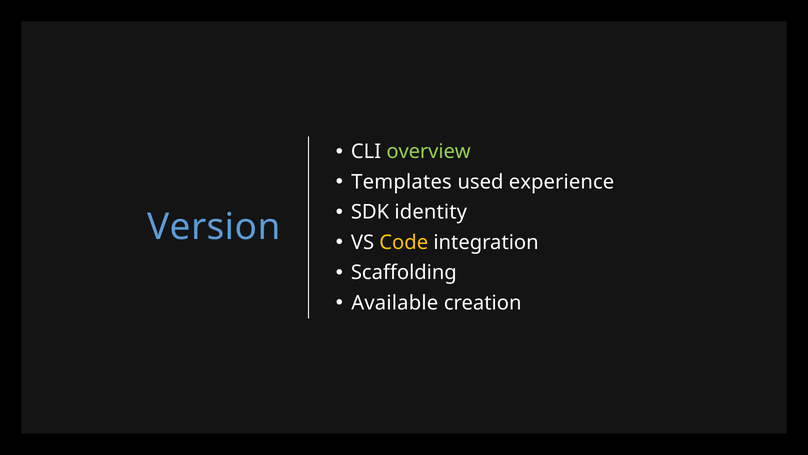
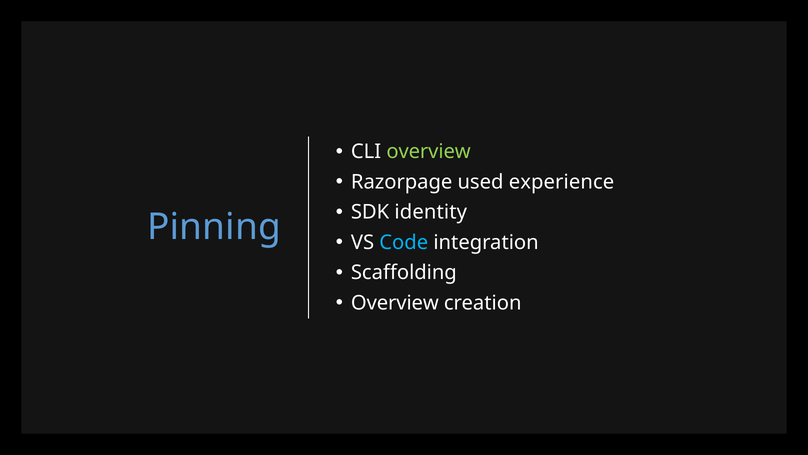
Templates: Templates -> Razorpage (402, 182)
Version: Version -> Pinning (214, 227)
Code colour: yellow -> light blue (404, 242)
Available: Available -> Overview (395, 303)
